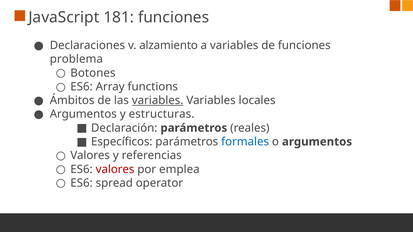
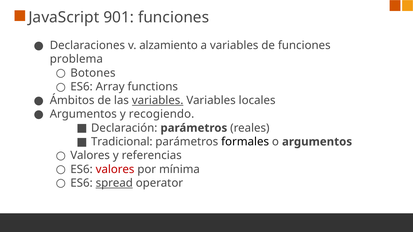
181: 181 -> 901 (119, 18)
estructuras: estructuras -> recogiendo (162, 114)
Específicos: Específicos -> Tradicional (122, 142)
formales colour: blue -> black (245, 142)
emplea: emplea -> mínima (179, 169)
spread underline: none -> present (114, 183)
